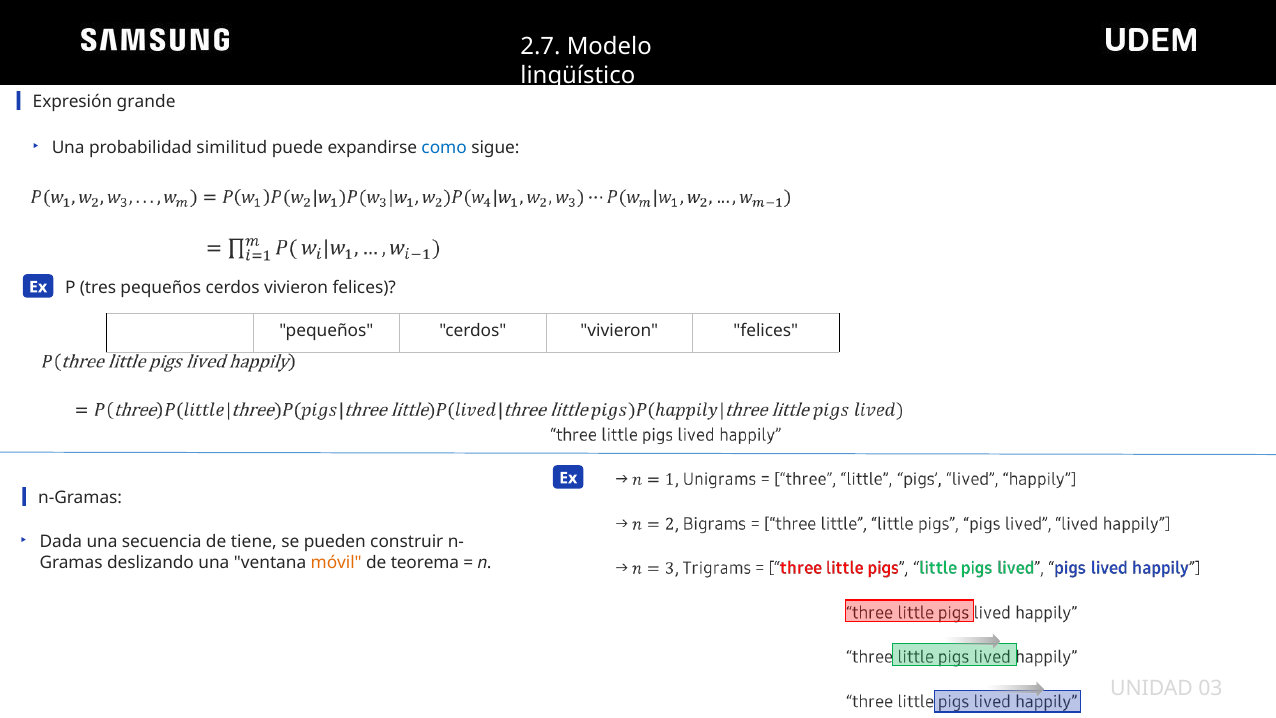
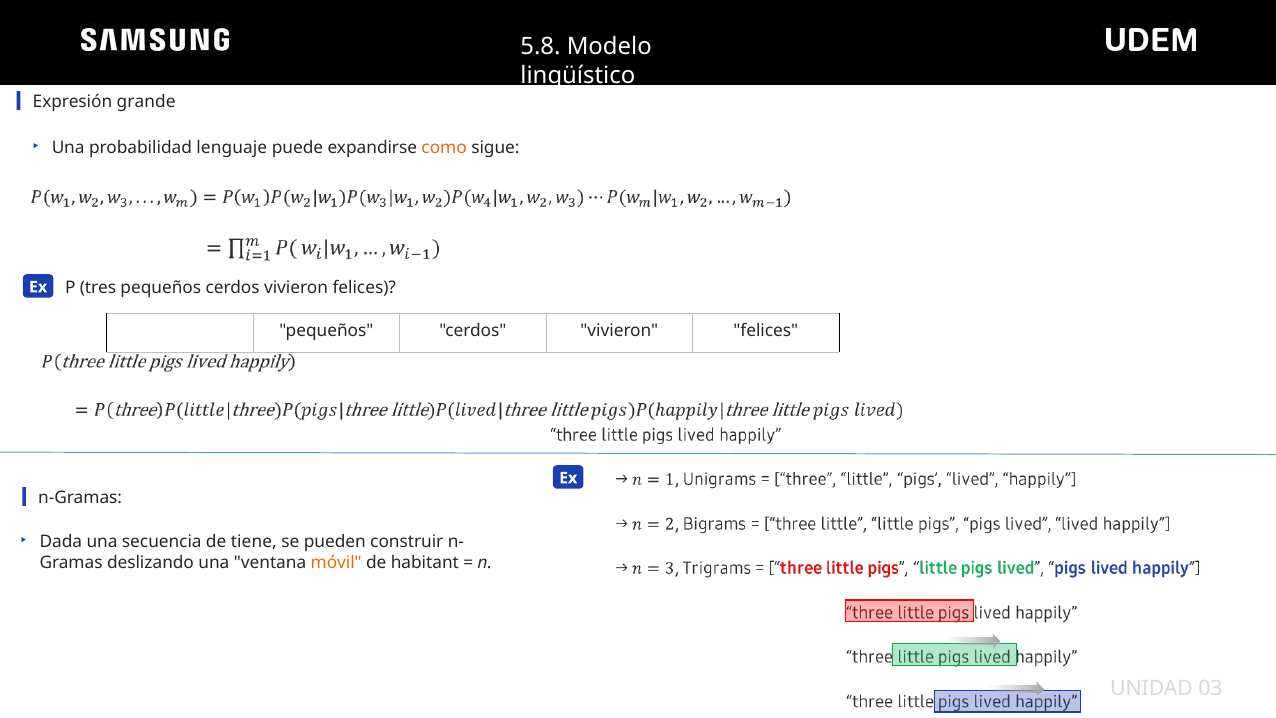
2.7: 2.7 -> 5.8 (540, 47)
similitud: similitud -> lenguaje (232, 147)
como colour: blue -> orange (444, 147)
teorema: teorema -> habitant (425, 562)
